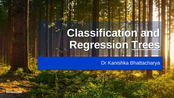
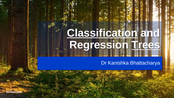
Classification underline: none -> present (102, 33)
